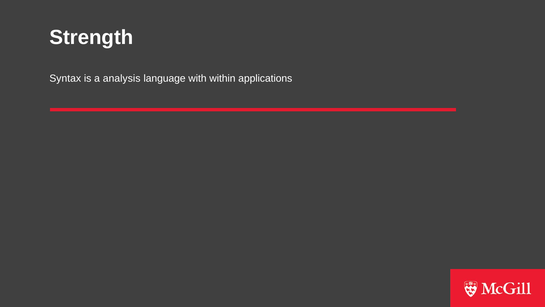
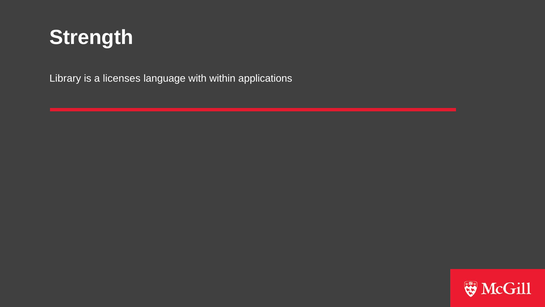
Syntax: Syntax -> Library (65, 78)
analysis: analysis -> licenses (122, 78)
